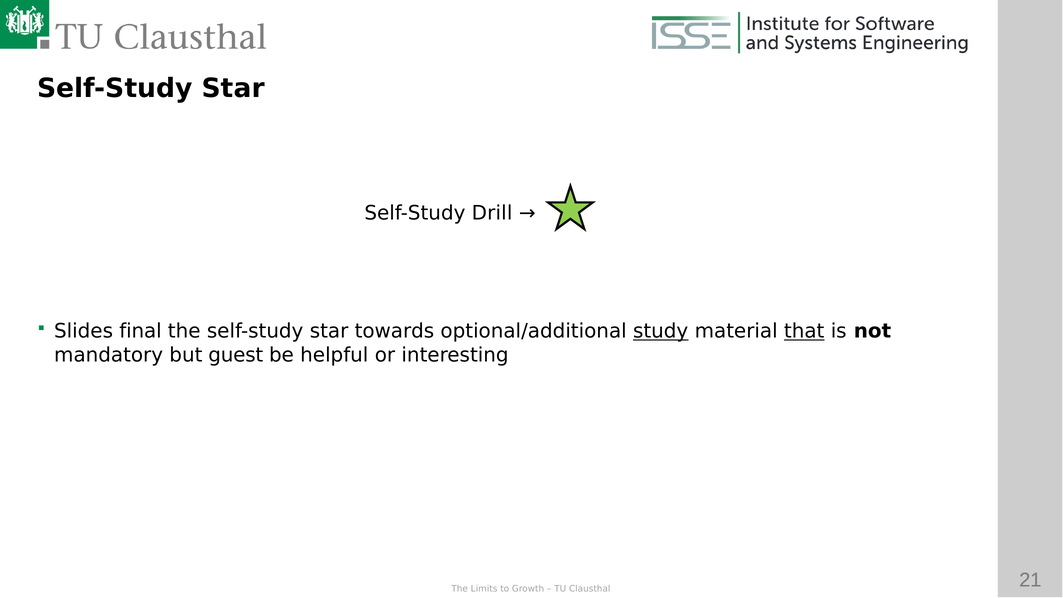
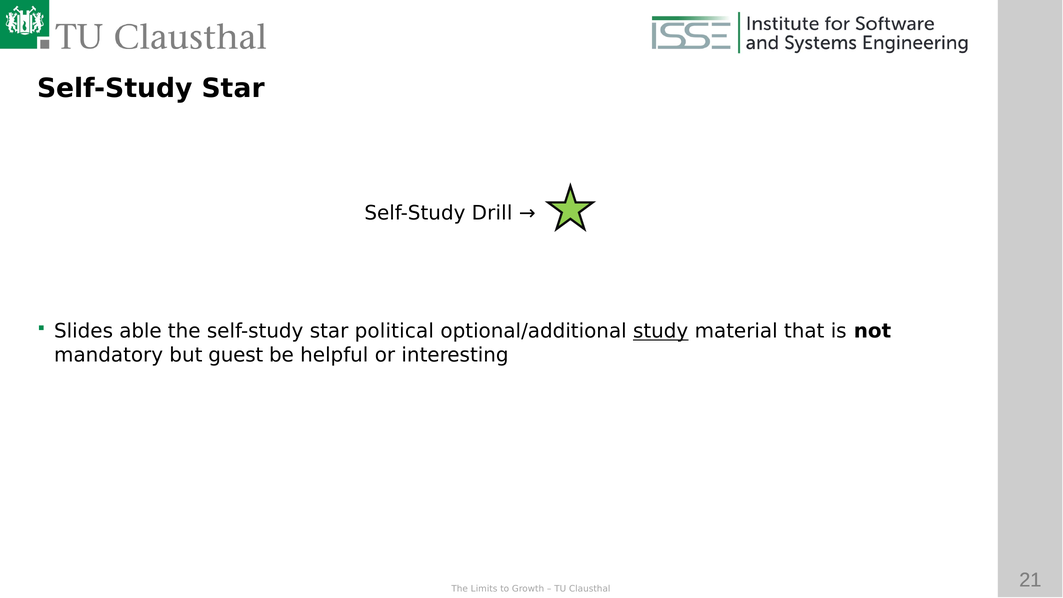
final: final -> able (140, 331)
towards: towards -> political (394, 331)
that underline: present -> none (804, 331)
